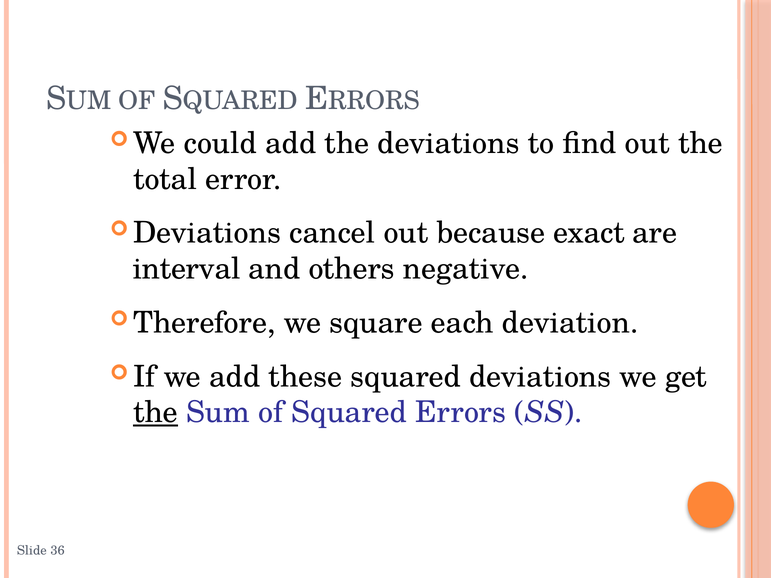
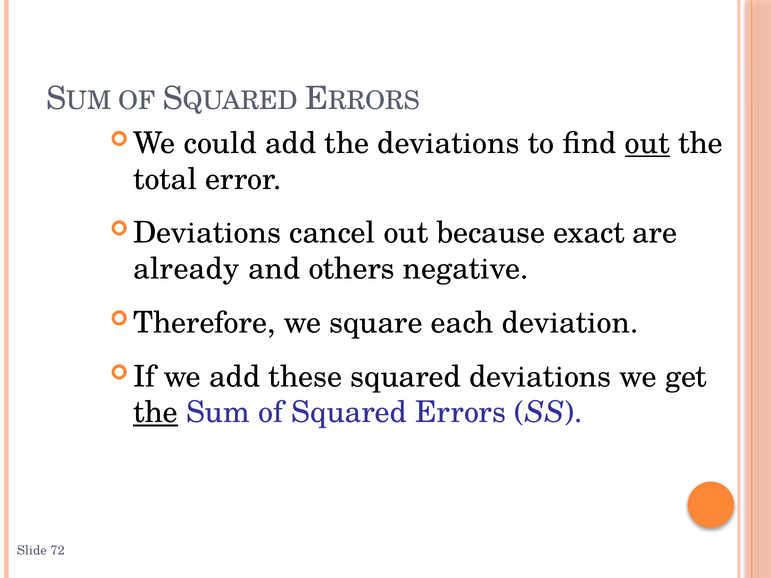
out underline: none -> present (647, 143)
interval: interval -> already (186, 269)
36: 36 -> 72 (58, 551)
